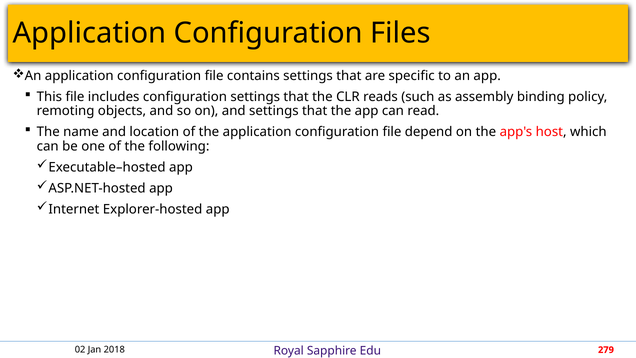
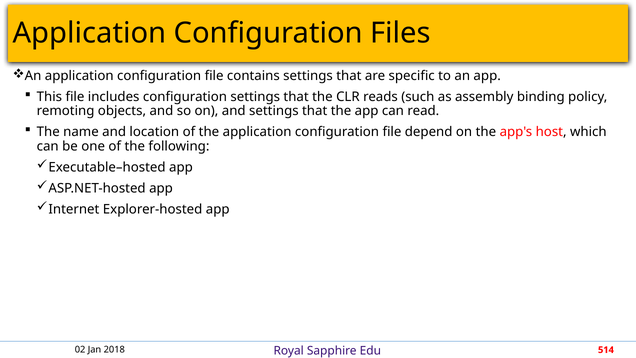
279: 279 -> 514 (606, 350)
